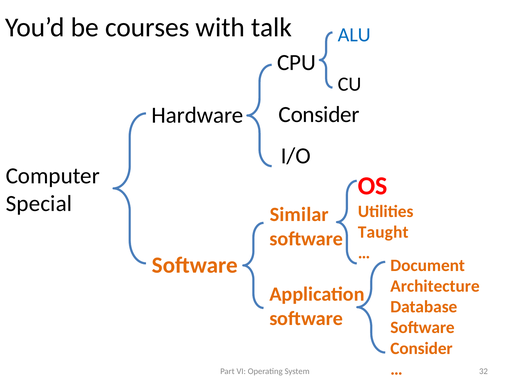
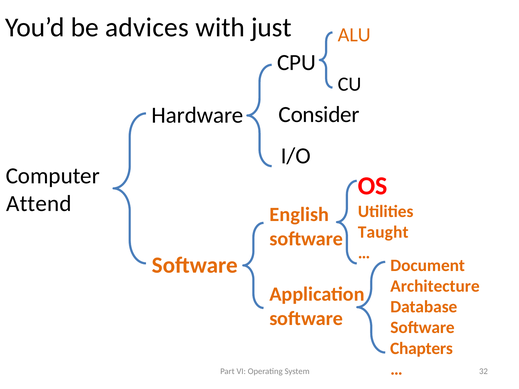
courses: courses -> advices (147, 28)
talk: talk -> just (271, 28)
ALU colour: blue -> orange (354, 35)
Special: Special -> Attend (39, 204)
Similar: Similar -> English (299, 215)
Consider: Consider -> Chapters (421, 349)
